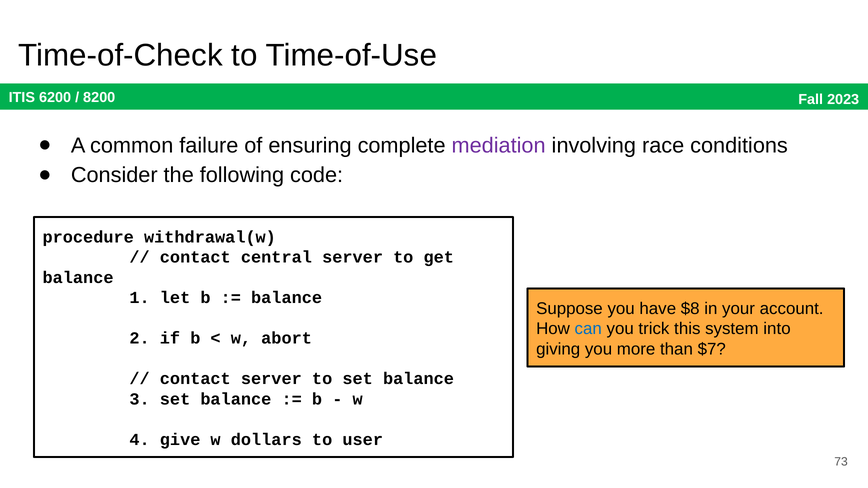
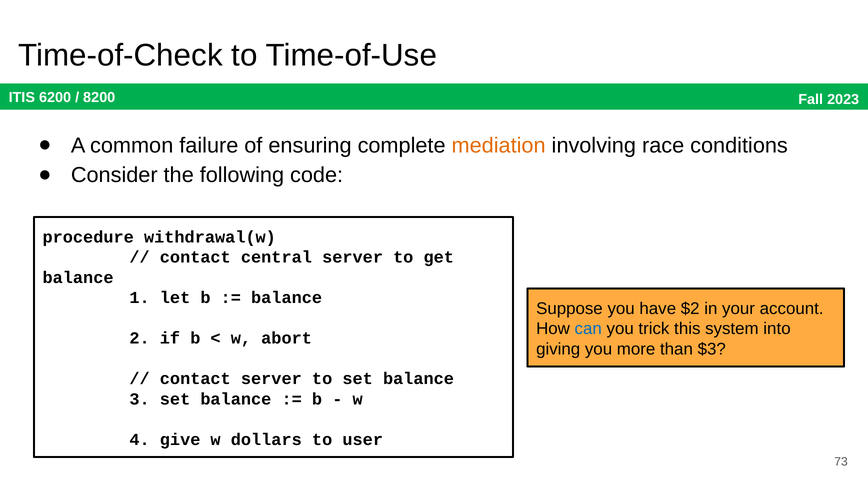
mediation colour: purple -> orange (499, 145)
$8: $8 -> $2 (690, 309)
$7: $7 -> $3 (712, 349)
